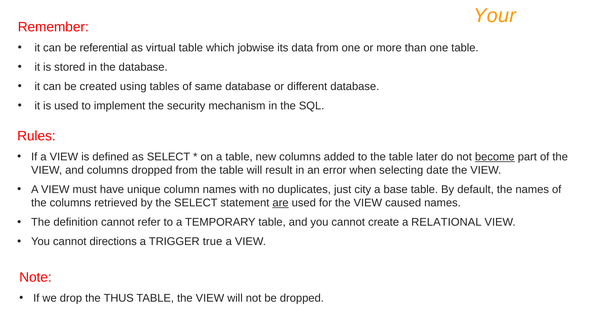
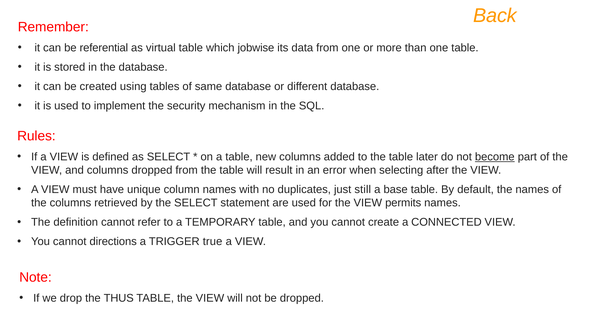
Your: Your -> Back (495, 15)
date: date -> after (437, 170)
city: city -> still (363, 189)
are underline: present -> none (281, 203)
caused: caused -> permits (403, 203)
RELATIONAL: RELATIONAL -> CONNECTED (446, 222)
